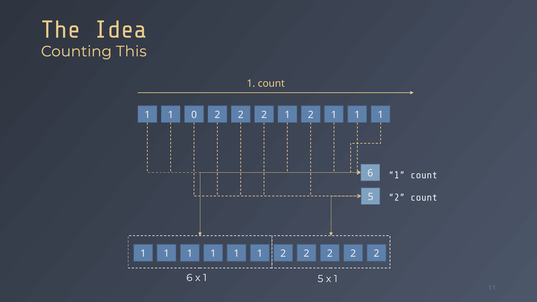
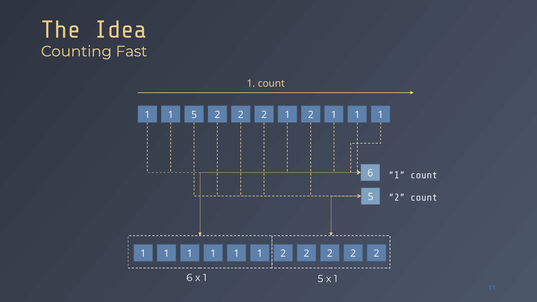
This: This -> Fast (131, 51)
0: 0 -> 5 (194, 115)
